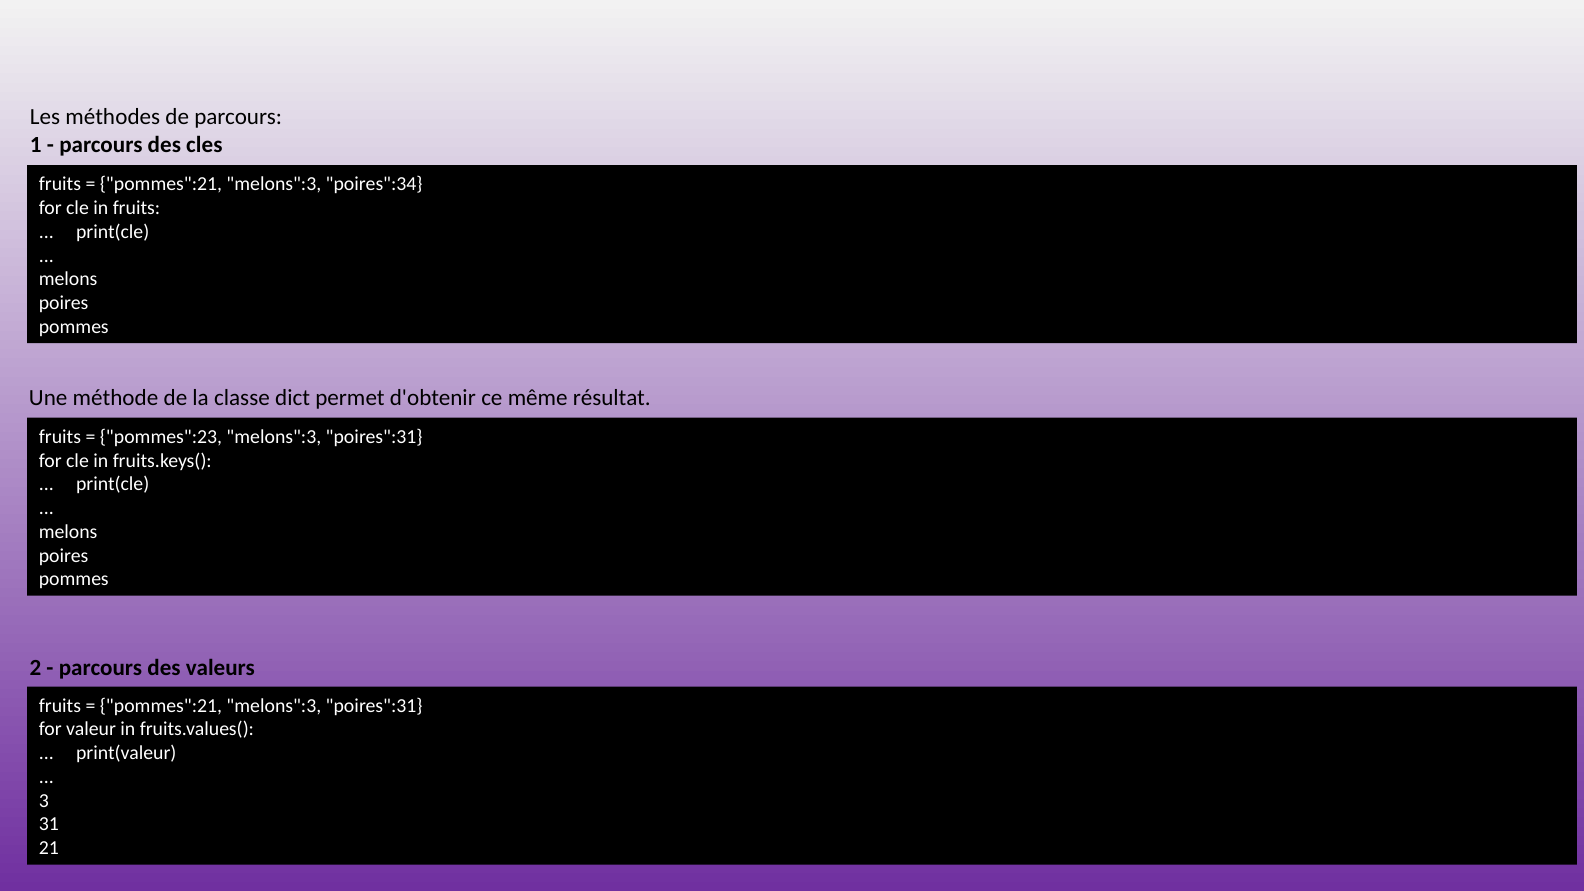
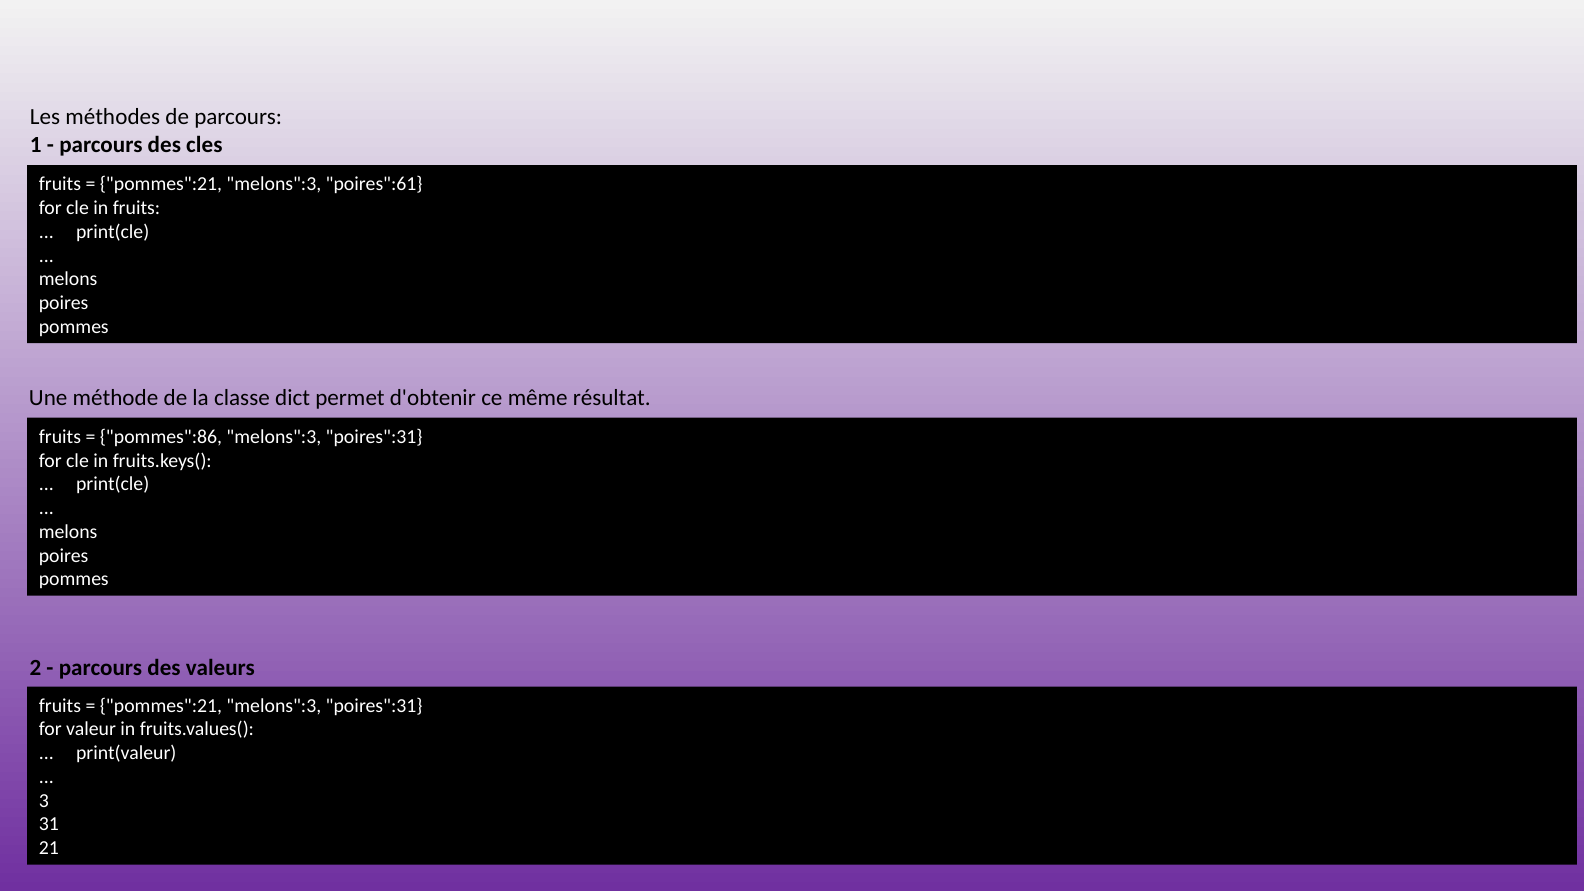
poires":34: poires":34 -> poires":61 (374, 184)
pommes":23: pommes":23 -> pommes":86 (161, 437)
